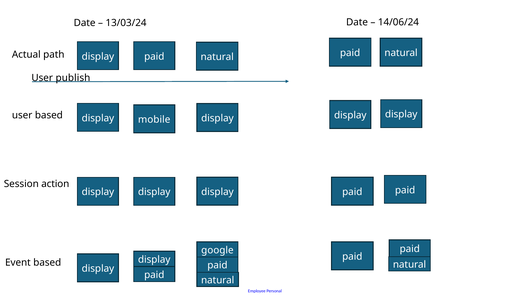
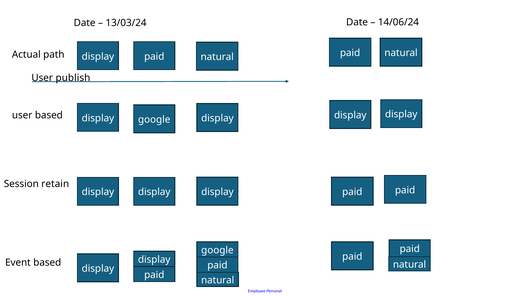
mobile: mobile -> google (154, 119)
action: action -> retain (55, 184)
